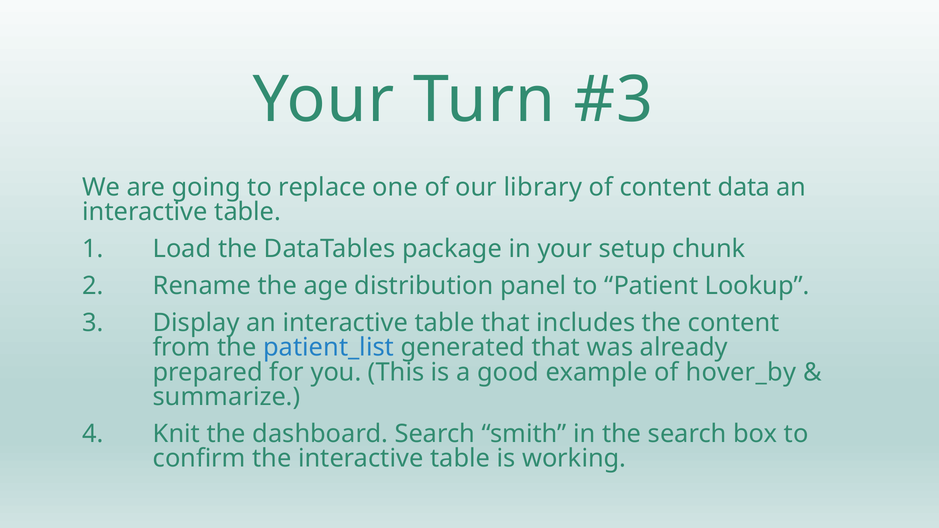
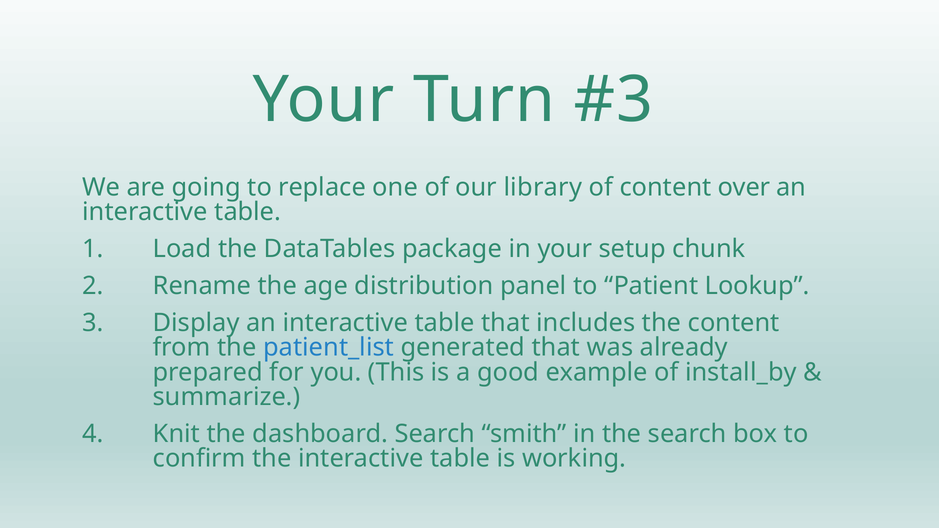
data: data -> over (744, 187)
hover_by: hover_by -> install_by (741, 372)
